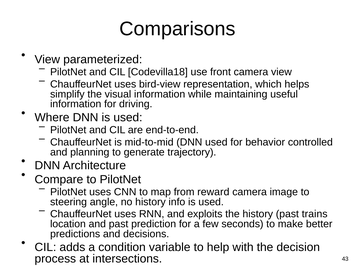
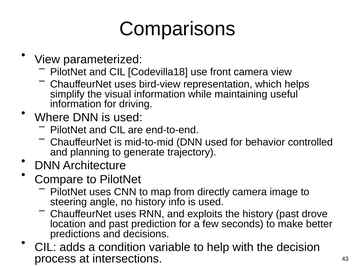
reward: reward -> directly (213, 192)
trains: trains -> drove (315, 214)
